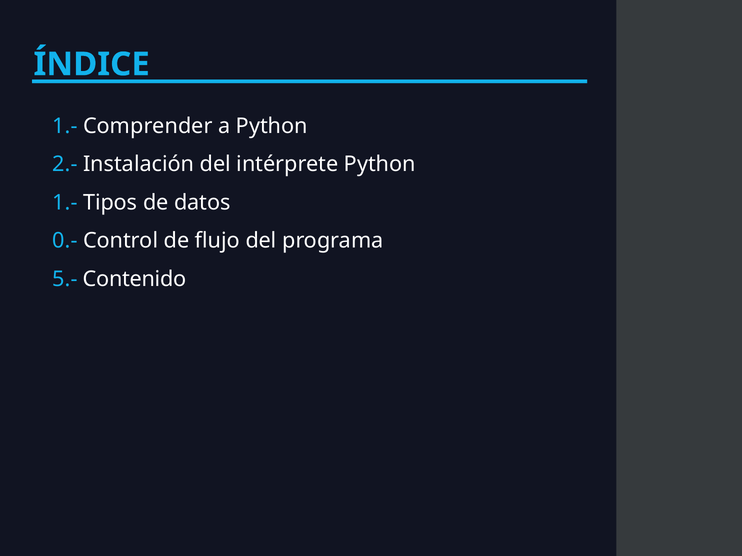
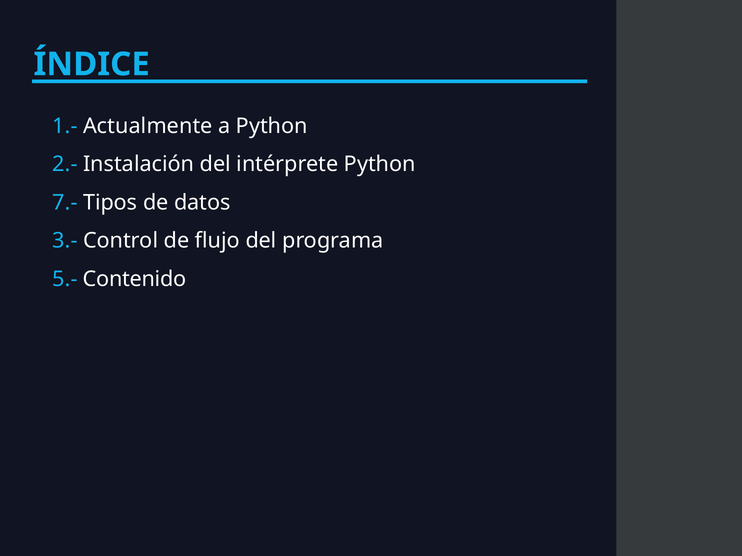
Comprender: Comprender -> Actualmente (148, 126)
1.-: 1.- -> 7.- (65, 203)
0.-: 0.- -> 3.- (65, 241)
